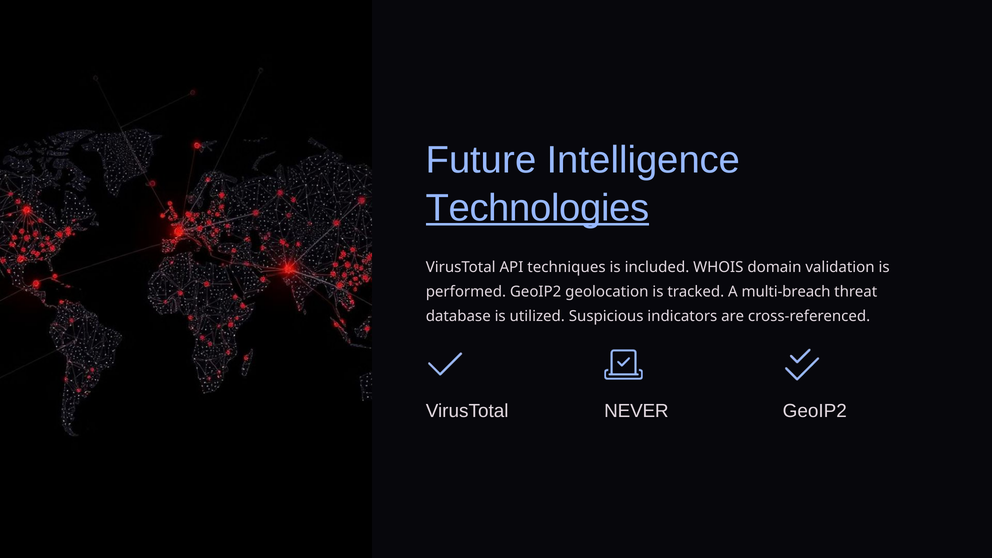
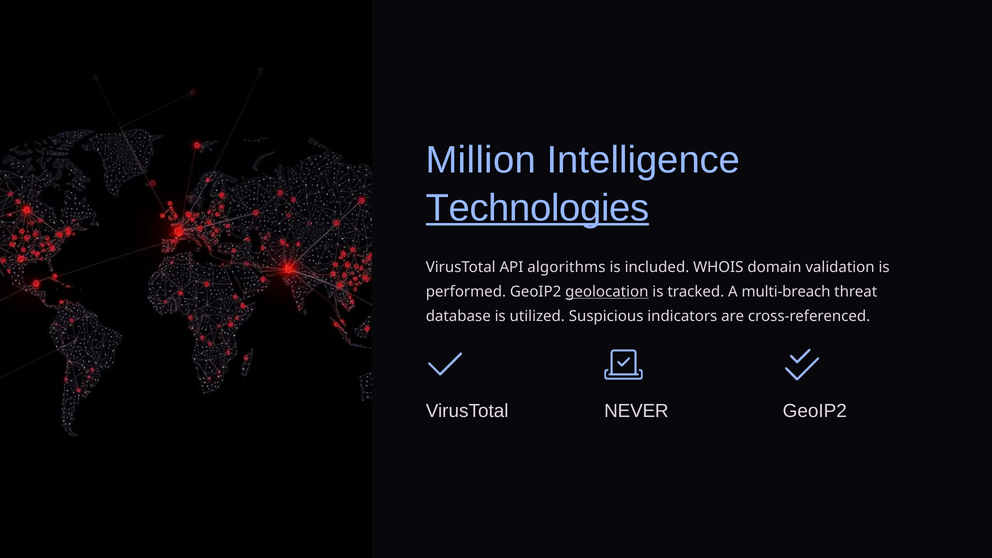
Future: Future -> Million (481, 160)
techniques: techniques -> algorithms (566, 267)
geolocation underline: none -> present (607, 292)
